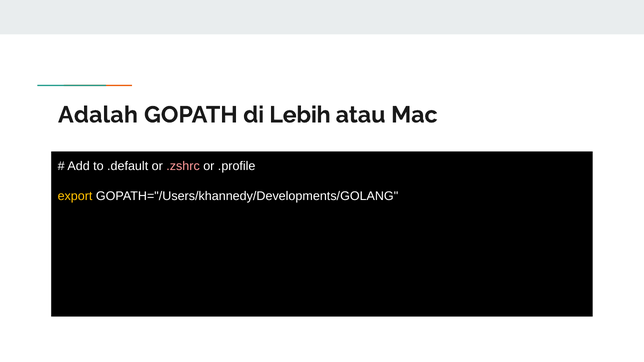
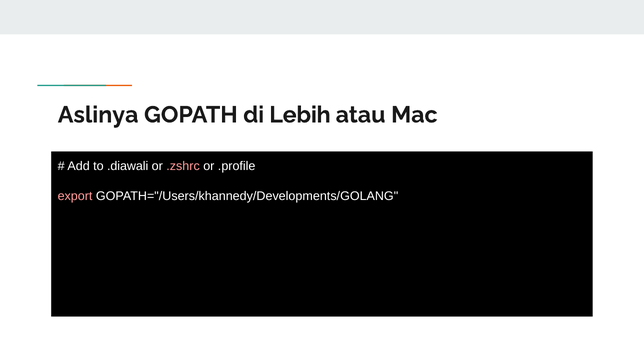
Adalah: Adalah -> Aslinya (98, 115)
.default: .default -> .diawali (128, 166)
export colour: yellow -> pink (75, 196)
